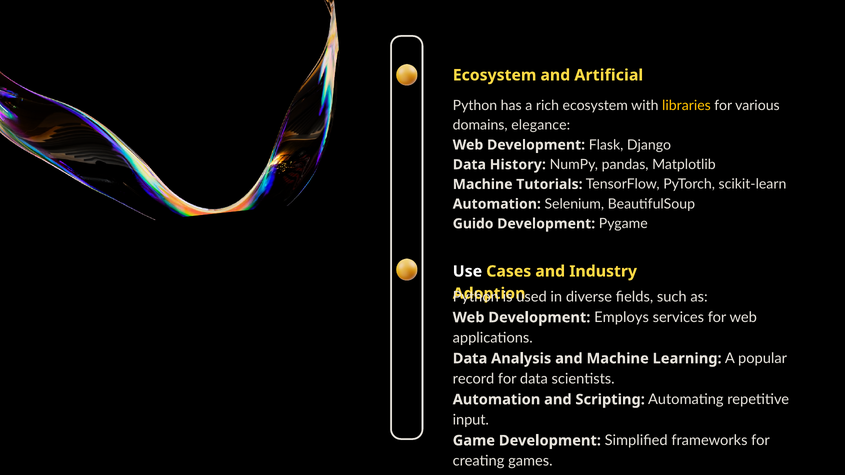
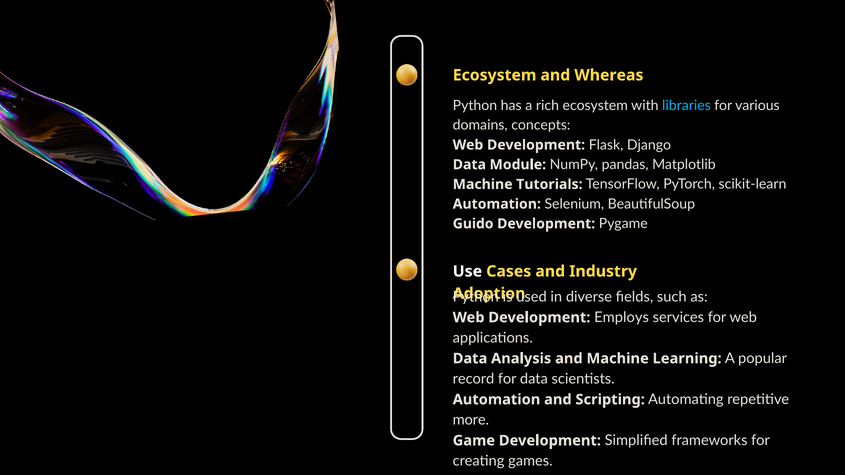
Artificial: Artificial -> Whereas (609, 75)
libraries colour: yellow -> light blue (686, 106)
elegance: elegance -> concepts (541, 125)
History: History -> Module (518, 165)
input: input -> more (471, 420)
